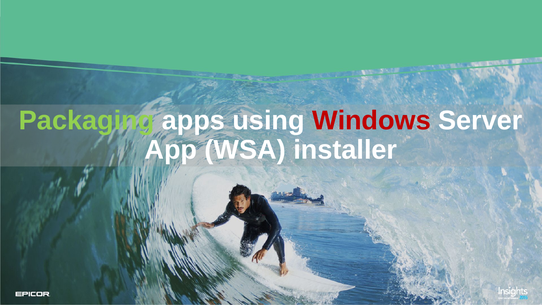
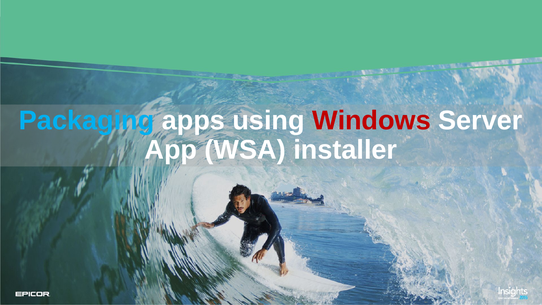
Packaging colour: light green -> light blue (87, 121)
